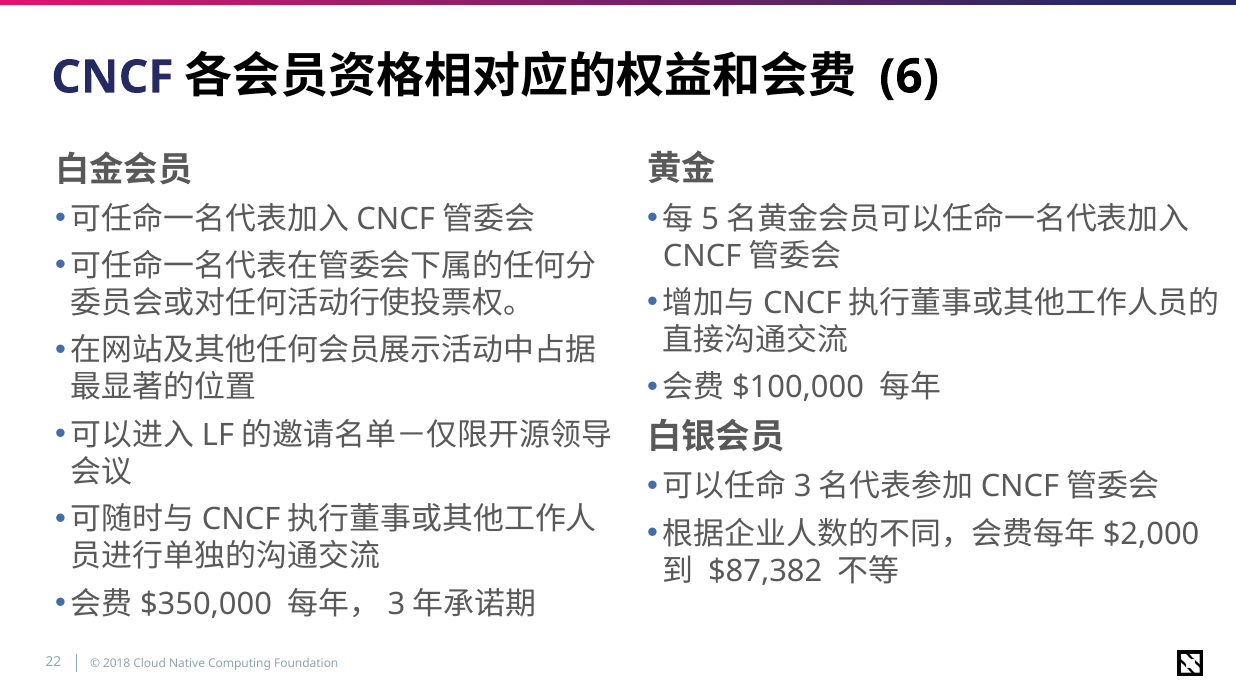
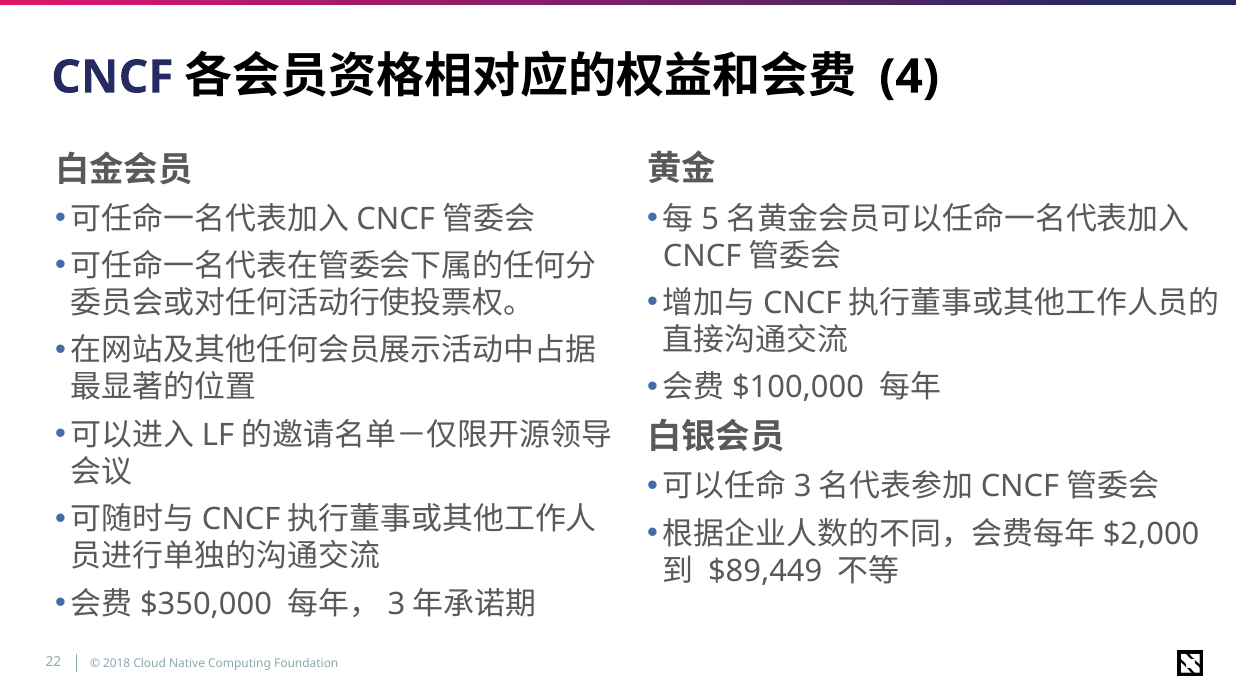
6: 6 -> 4 (909, 77)
$87,382: $87,382 -> $89,449 (765, 571)
